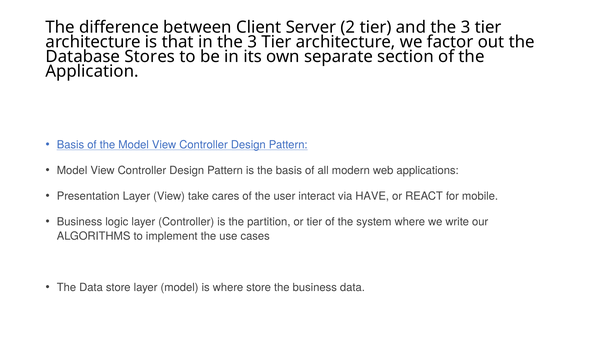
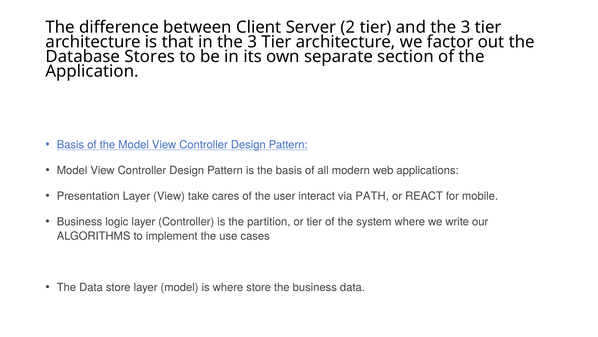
HAVE: HAVE -> PATH (372, 196)
